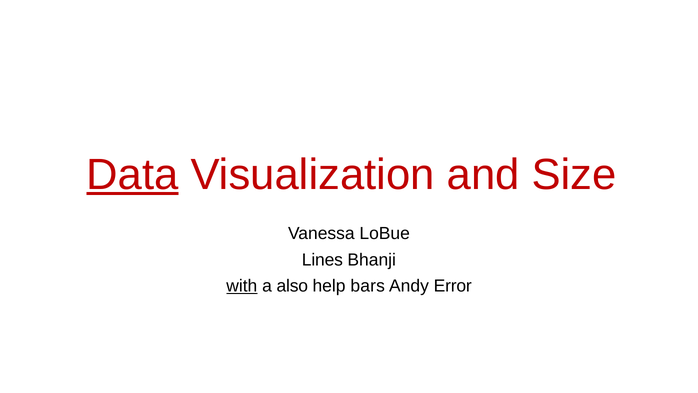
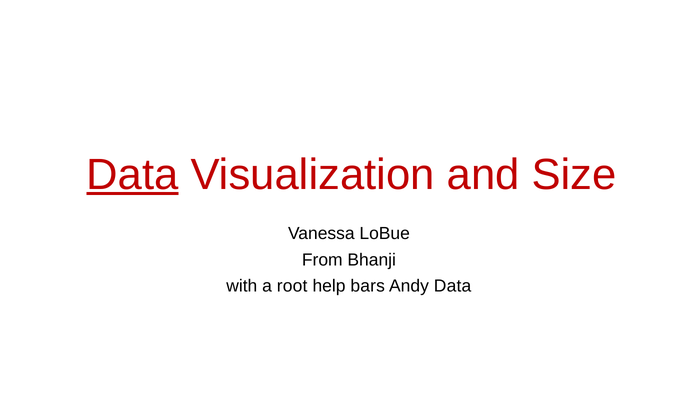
Lines: Lines -> From (322, 260)
with underline: present -> none (242, 286)
also: also -> root (292, 286)
Andy Error: Error -> Data (453, 286)
